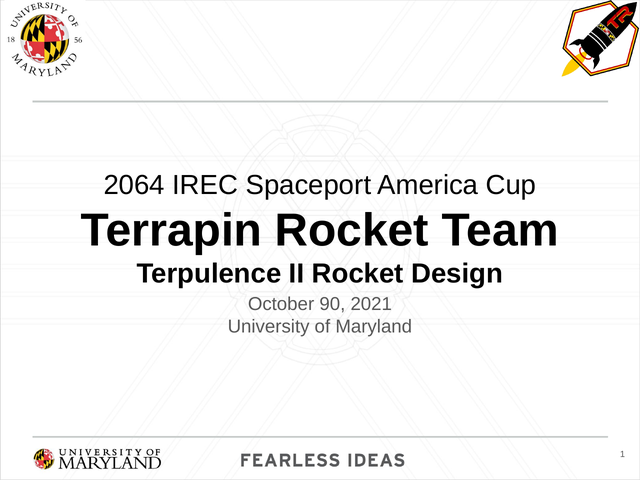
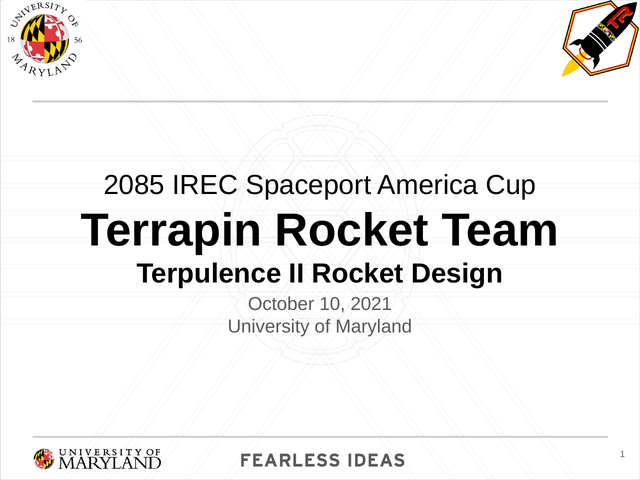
2064: 2064 -> 2085 (134, 185)
90: 90 -> 10 (332, 304)
